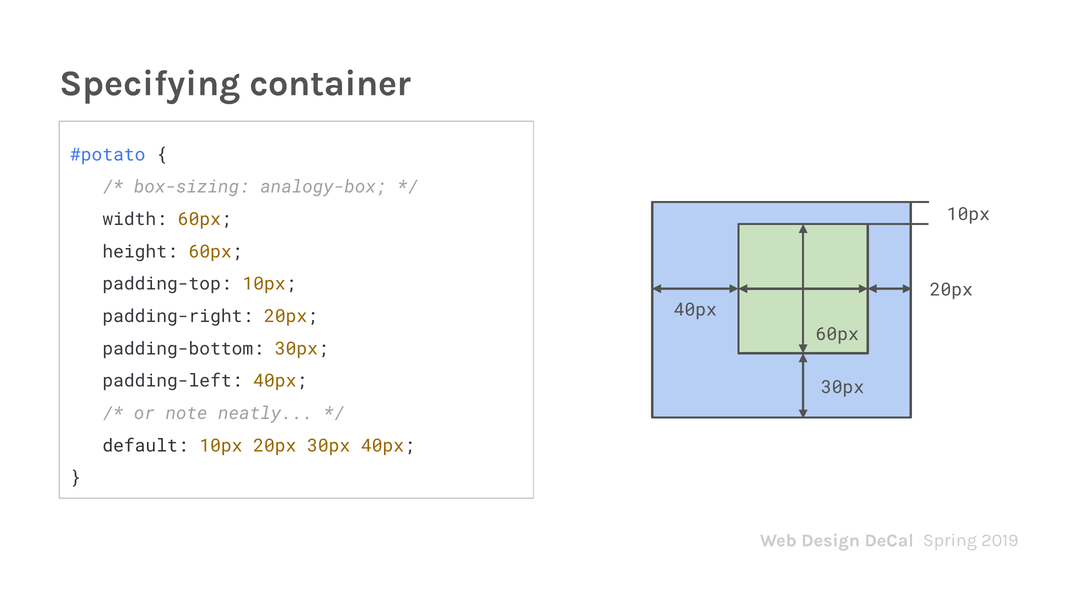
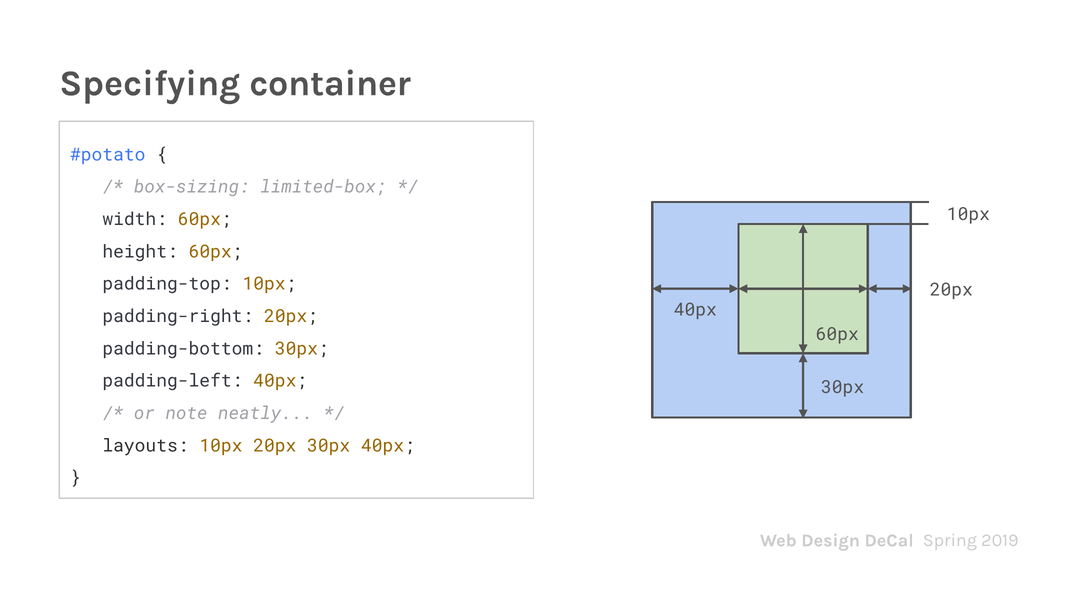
analogy-box: analogy-box -> limited-box (323, 187)
default: default -> layouts (145, 446)
